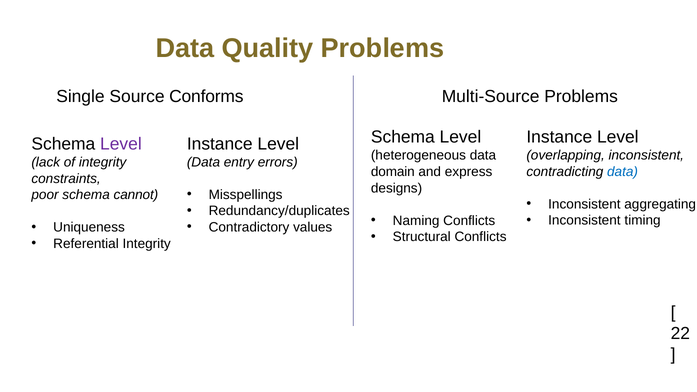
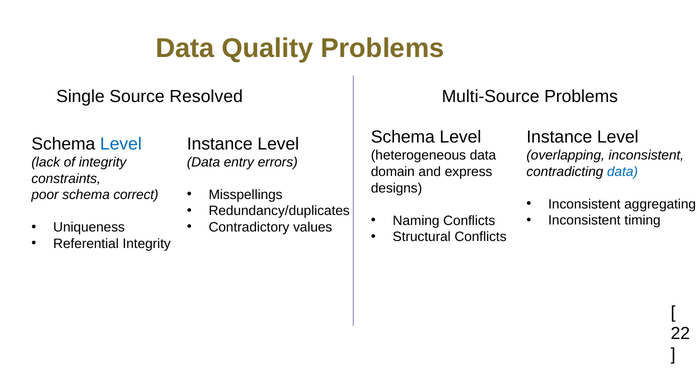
Conforms: Conforms -> Resolved (206, 97)
Level colour: purple -> blue (121, 144)
cannot: cannot -> correct (136, 195)
